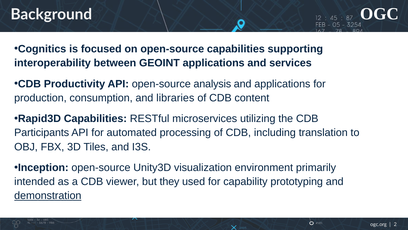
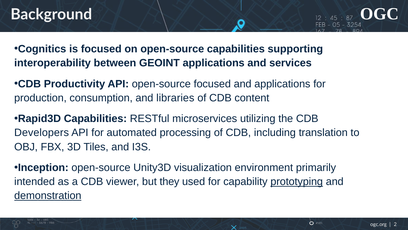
open-source analysis: analysis -> focused (212, 84)
Participants: Participants -> Developers (42, 132)
prototyping underline: none -> present (297, 181)
